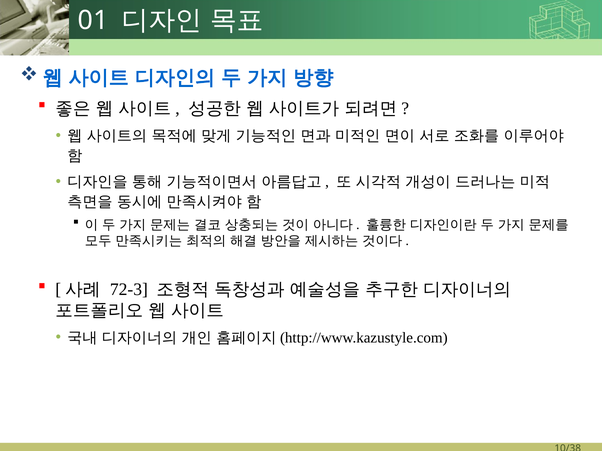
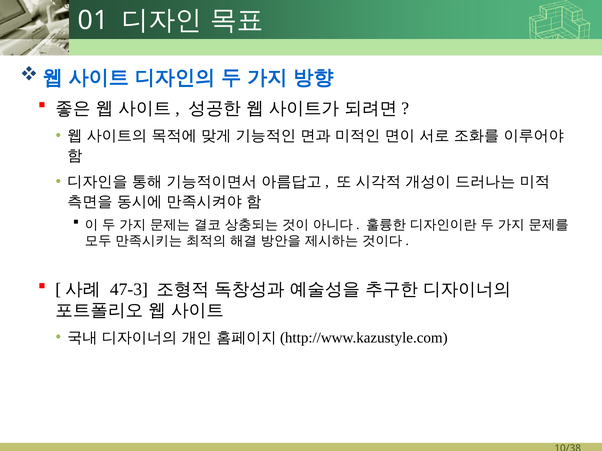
72-3: 72-3 -> 47-3 (129, 290)
